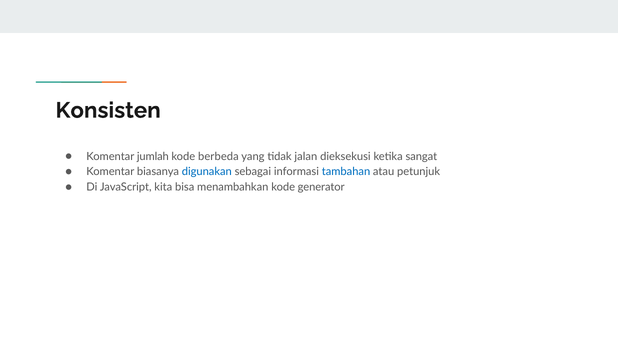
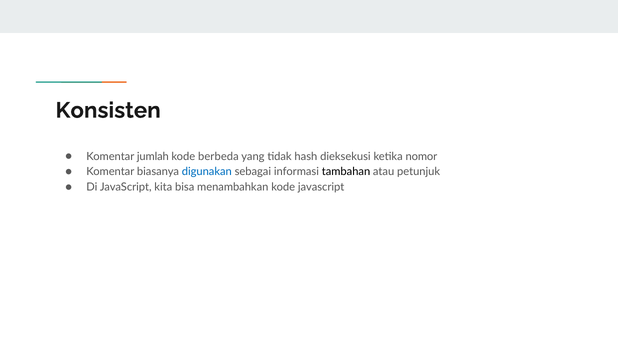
jalan: jalan -> hash (306, 156)
sangat: sangat -> nomor (421, 156)
tambahan colour: blue -> black (346, 172)
kode generator: generator -> javascript (321, 187)
